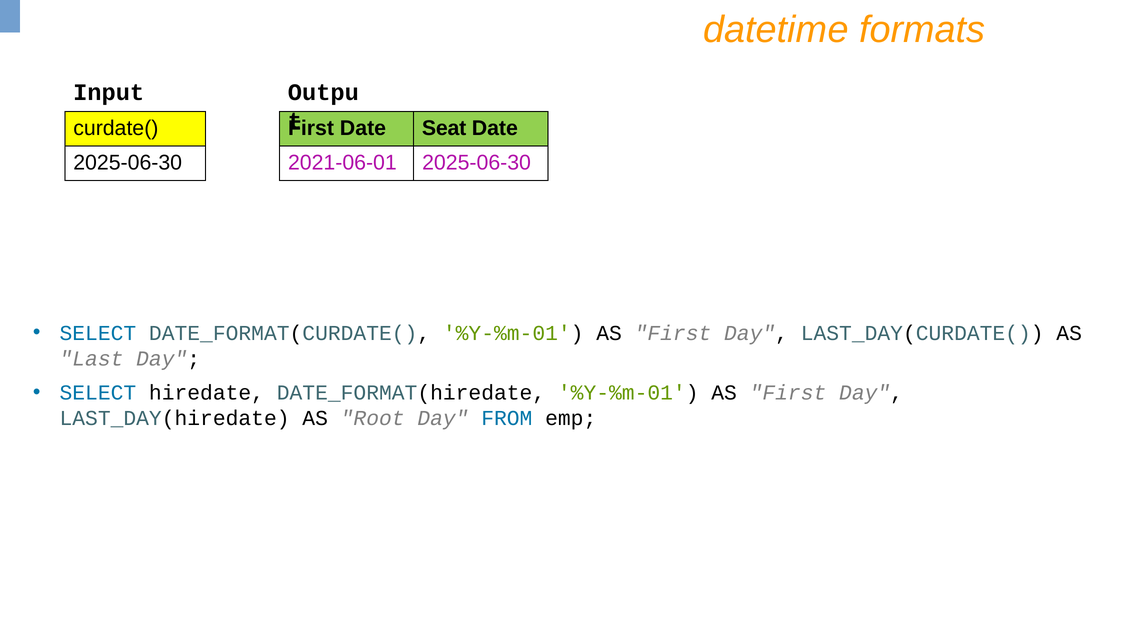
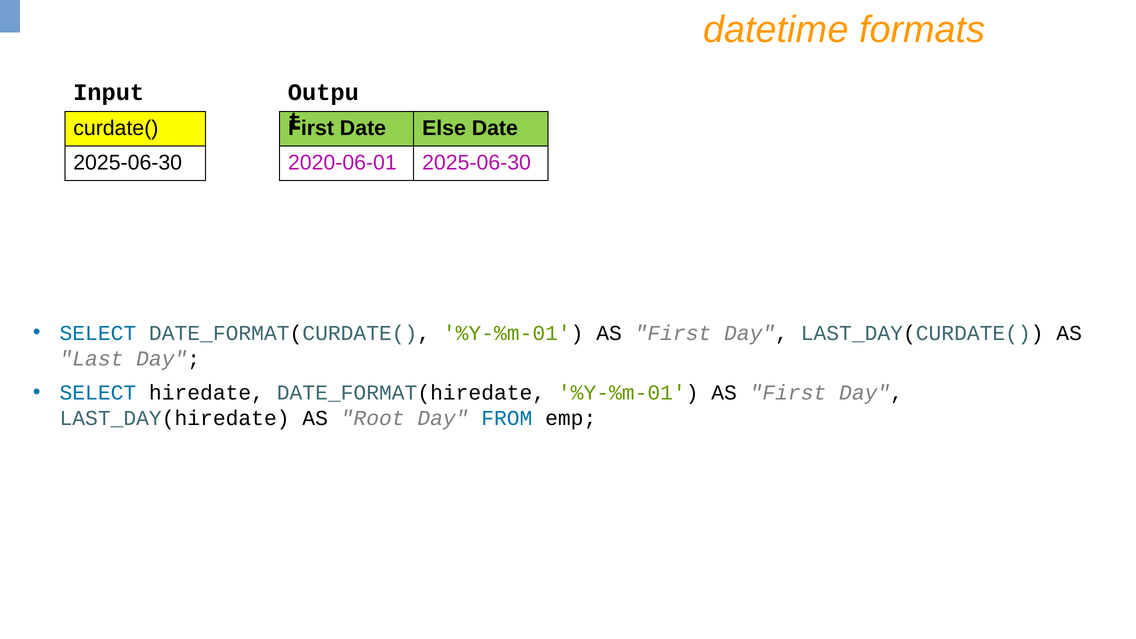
Seat: Seat -> Else (444, 128)
2021-06-01: 2021-06-01 -> 2020-06-01 (342, 163)
